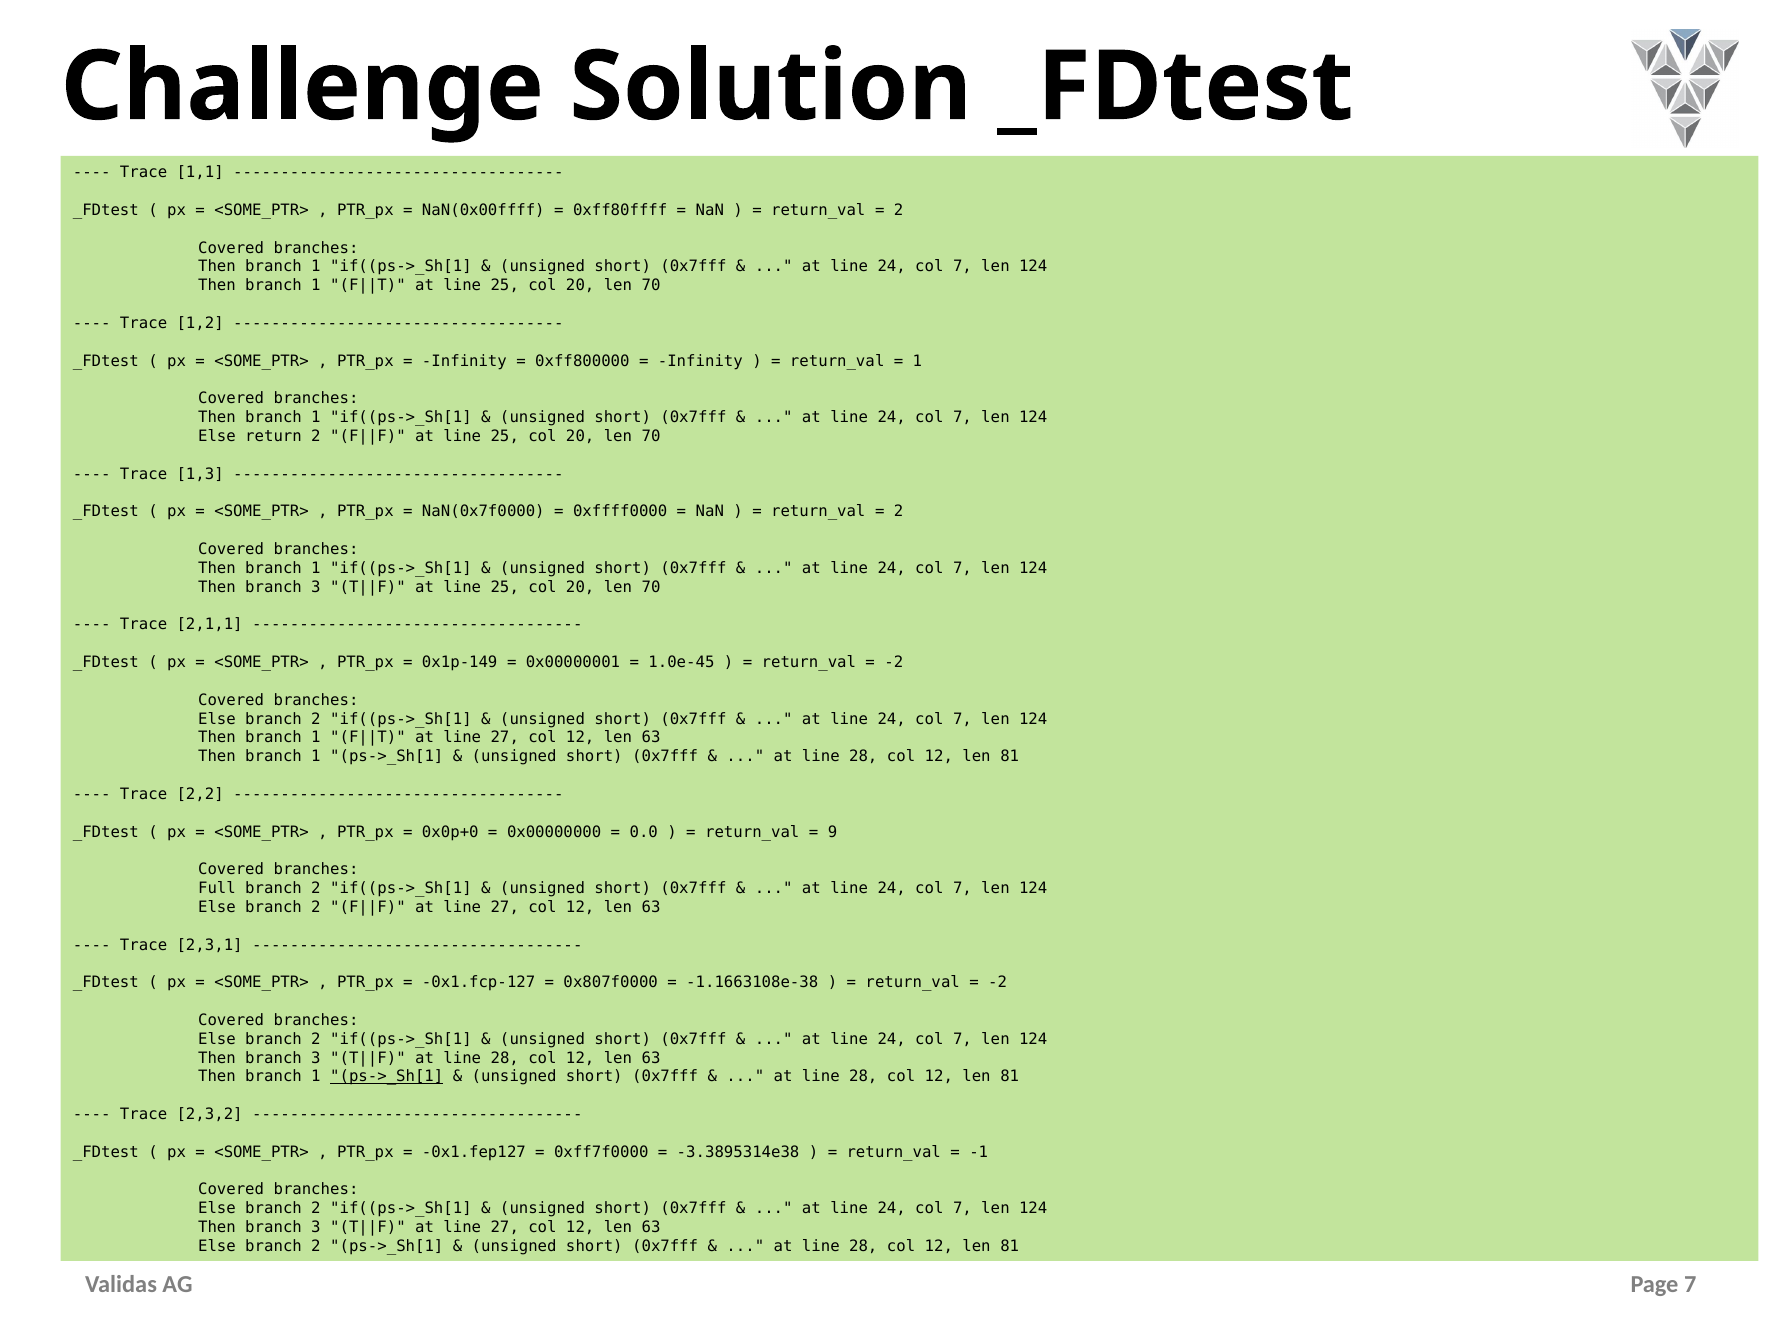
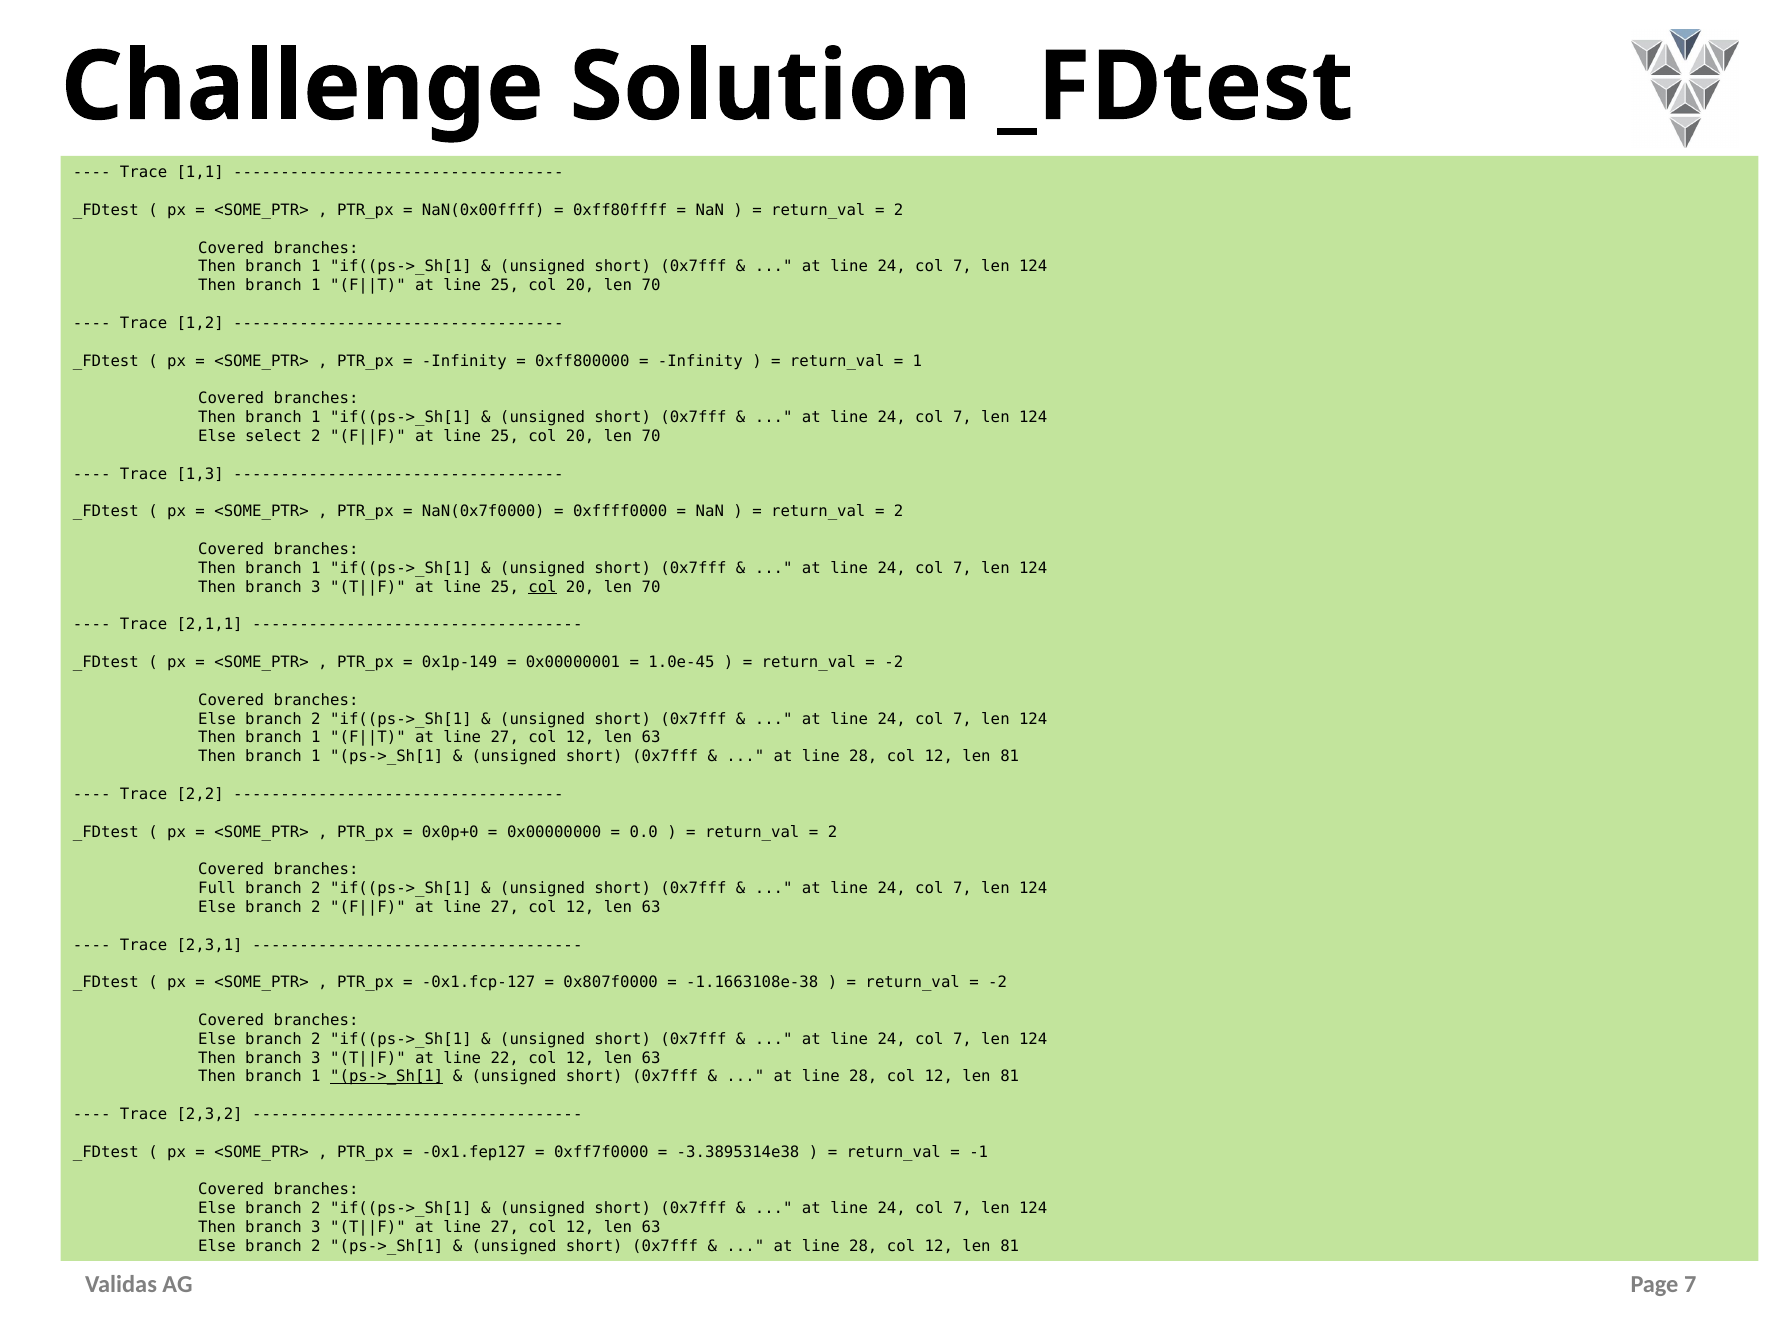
return: return -> select (274, 436)
col underline: none -> present (543, 587)
9: 9 -> 2 (833, 832)
28: 28 -> 22 (505, 1058)
